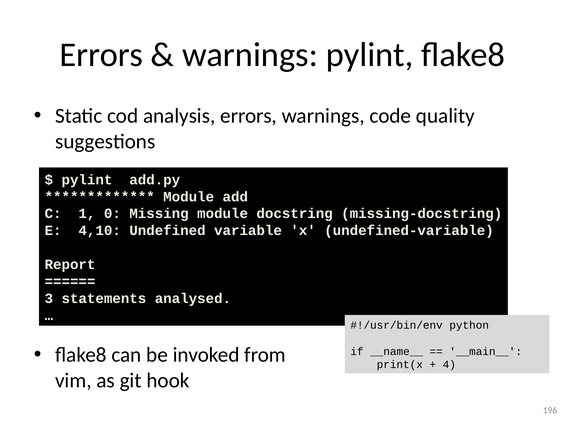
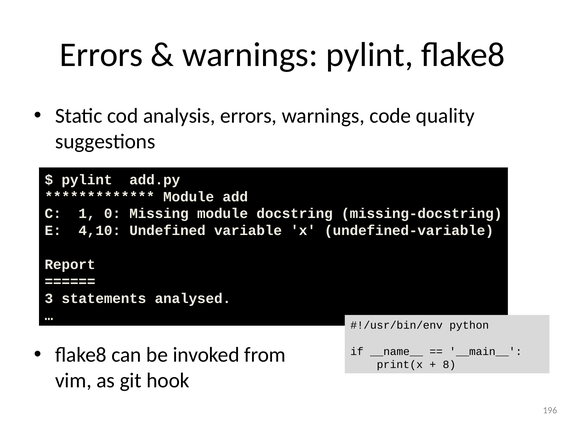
4: 4 -> 8 (449, 364)
